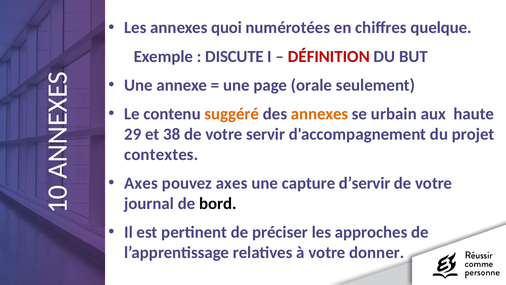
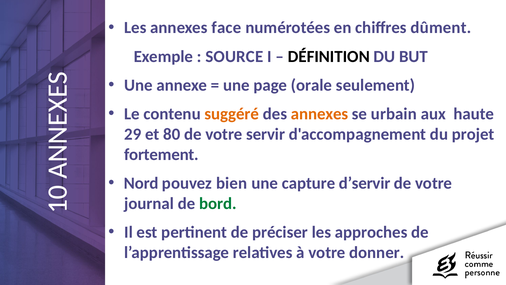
quoi: quoi -> face (226, 28)
quelque: quelque -> dûment (441, 28)
DISCUTE: DISCUTE -> SOURCE (234, 56)
DÉFINITION colour: red -> black (329, 56)
38: 38 -> 80 (172, 134)
contextes: contextes -> fortement (161, 154)
Axes: Axes -> Nord (141, 183)
pouvez axes: axes -> bien (232, 183)
bord colour: black -> green (218, 203)
